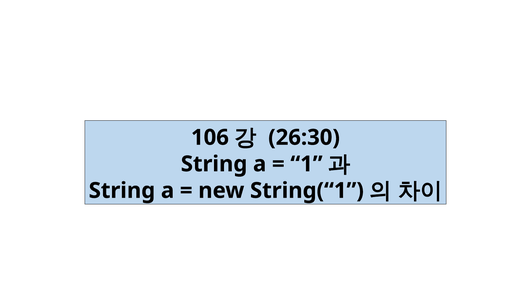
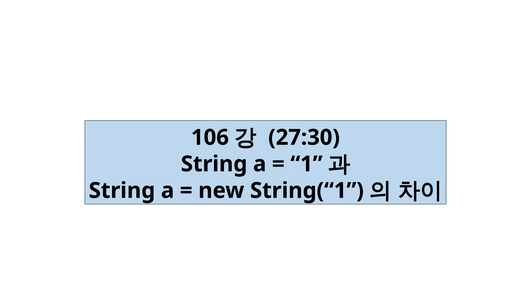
26:30: 26:30 -> 27:30 (304, 137)
